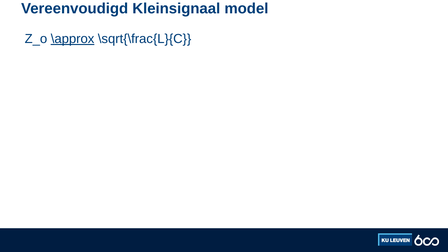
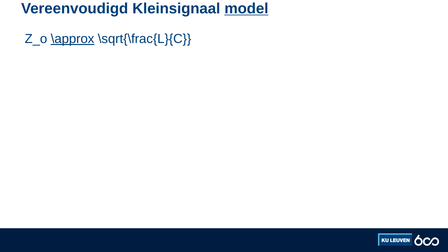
model underline: none -> present (246, 9)
